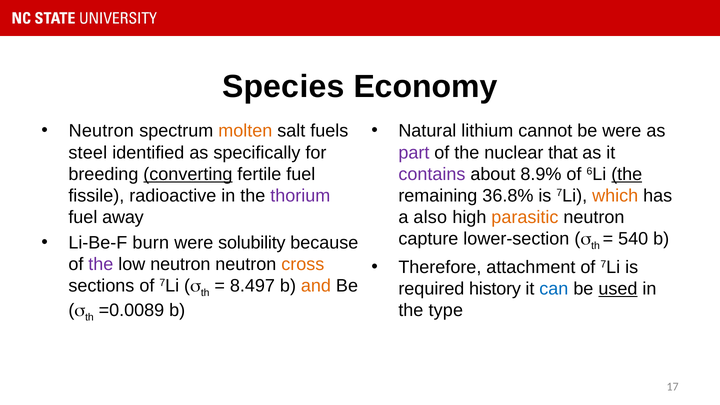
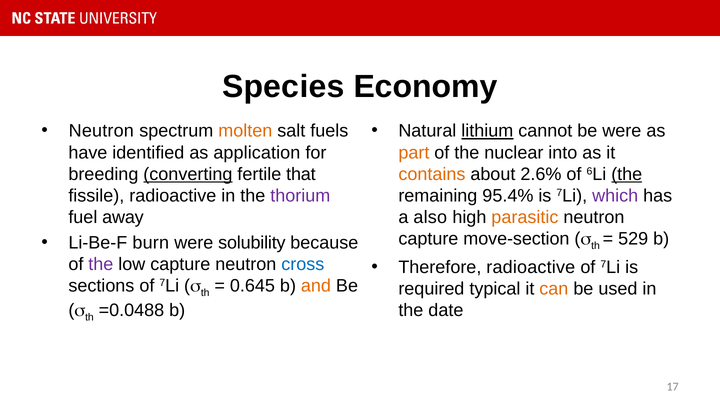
lithium underline: none -> present (487, 131)
steel: steel -> have (88, 153)
specifically: specifically -> application (257, 153)
part colour: purple -> orange (414, 153)
that: that -> into (563, 153)
fertile fuel: fuel -> that (301, 174)
contains colour: purple -> orange (432, 174)
8.9%: 8.9% -> 2.6% (541, 174)
36.8%: 36.8% -> 95.4% (508, 196)
which colour: orange -> purple (615, 196)
lower-section: lower-section -> move-section (516, 239)
540: 540 -> 529 (633, 239)
low neutron: neutron -> capture (180, 264)
cross colour: orange -> blue (303, 264)
Therefore attachment: attachment -> radioactive (531, 267)
8.497: 8.497 -> 0.645 (252, 286)
history: history -> typical (495, 289)
can colour: blue -> orange (554, 289)
used underline: present -> none (618, 289)
=0.0089: =0.0089 -> =0.0488 (131, 310)
type: type -> date (446, 310)
